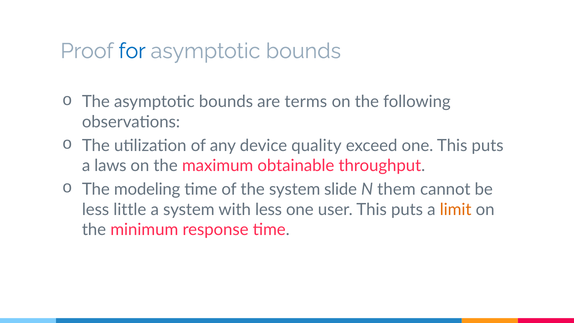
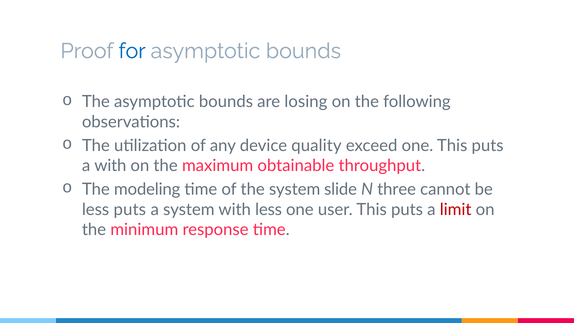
terms: terms -> losing (306, 102)
a laws: laws -> with (110, 166)
them: them -> three (397, 189)
less little: little -> puts (130, 209)
limit colour: orange -> red (456, 209)
